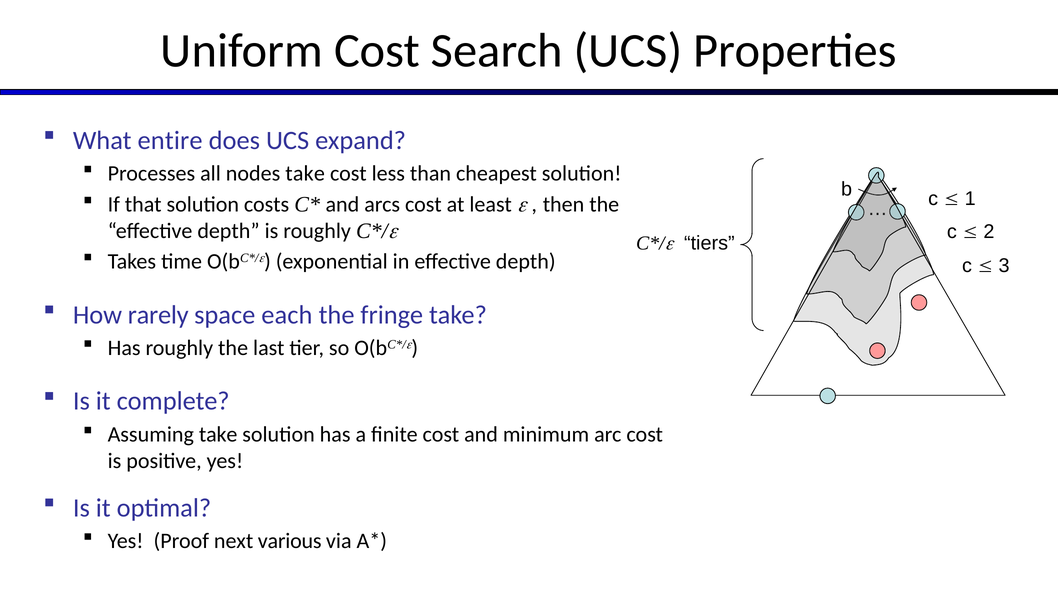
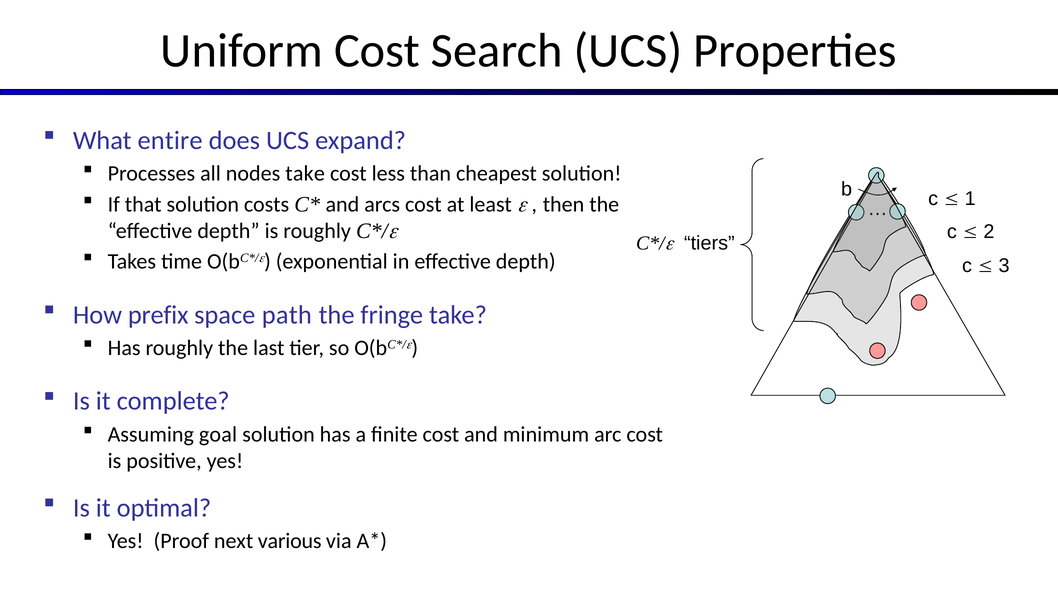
rarely: rarely -> prefix (158, 315)
each: each -> path (287, 315)
Assuming take: take -> goal (218, 435)
